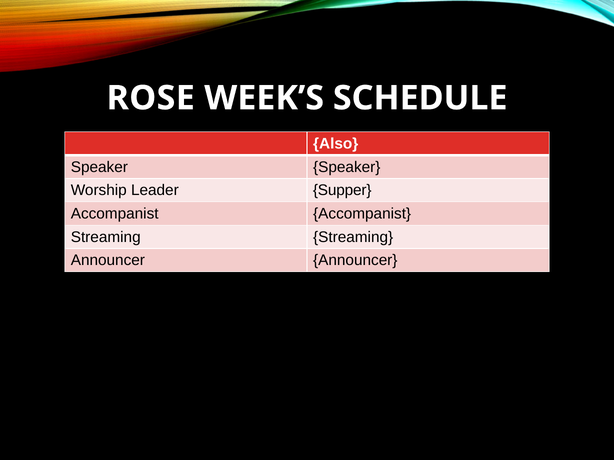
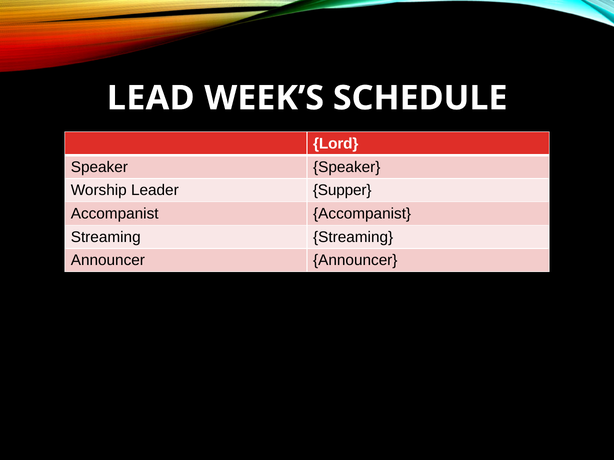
ROSE: ROSE -> LEAD (151, 98)
Also: Also -> Lord (336, 144)
